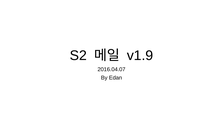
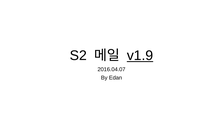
v1.9 underline: none -> present (140, 56)
